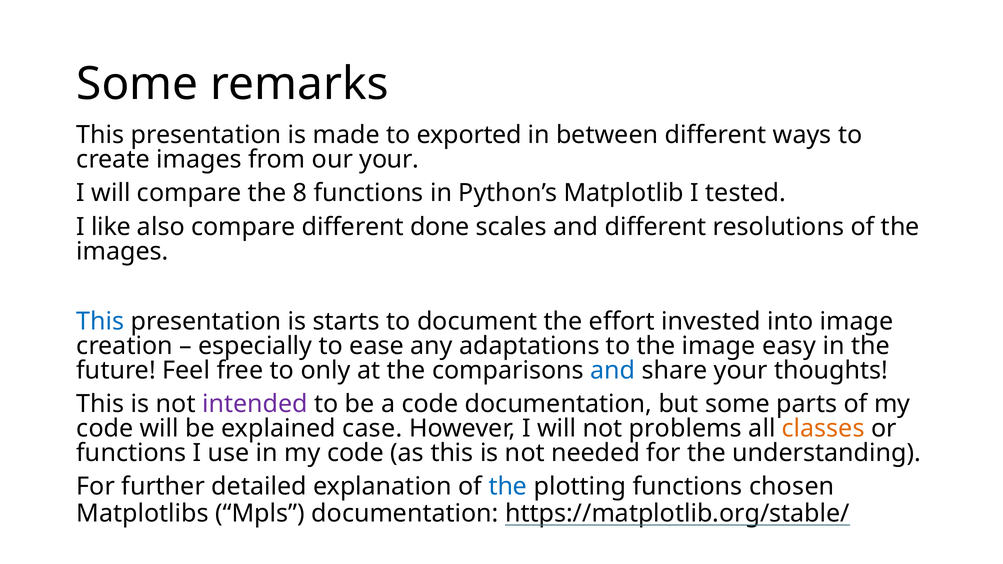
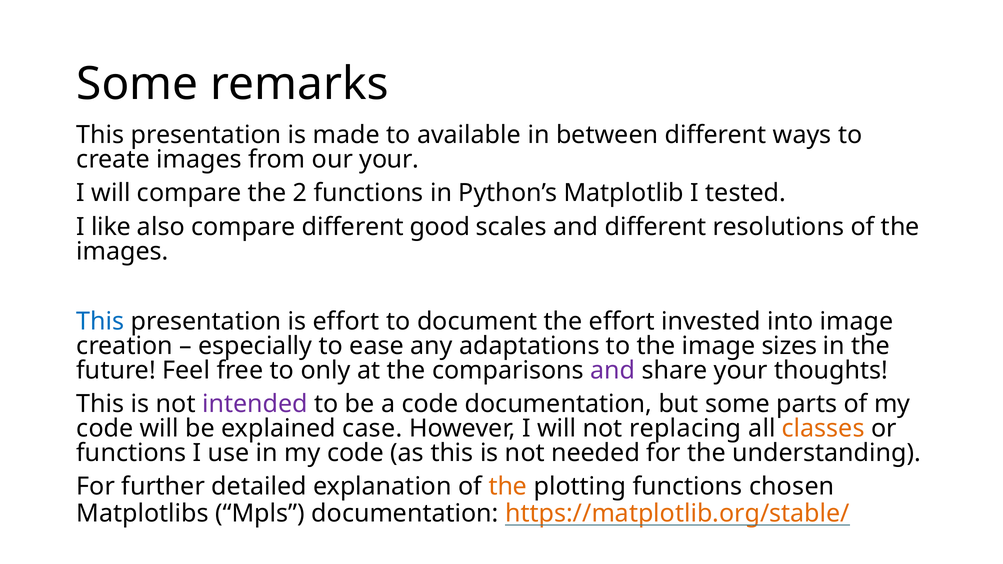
exported: exported -> available (469, 135)
8: 8 -> 2 (300, 193)
done: done -> good (440, 227)
is starts: starts -> effort (346, 322)
easy: easy -> sizes (789, 346)
and colour: blue -> purple (613, 370)
problems: problems -> replacing (685, 428)
the colour: blue -> orange (508, 487)
https://matplotlib.org/stable/ colour: black -> orange (677, 514)
